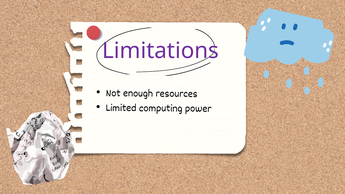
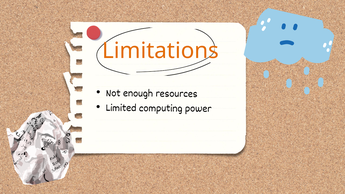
Limitations colour: purple -> orange (160, 51)
